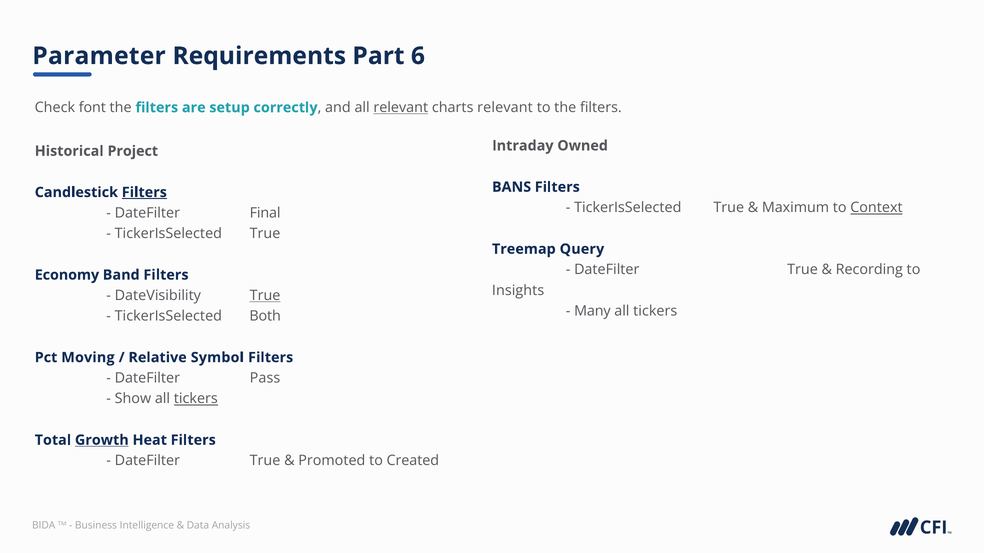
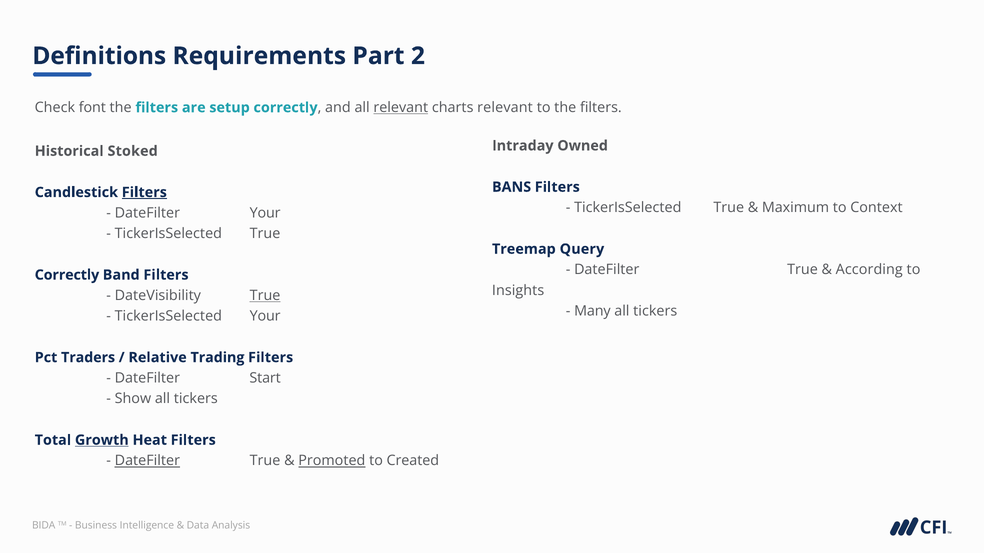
Parameter: Parameter -> Definitions (99, 56)
6: 6 -> 2 (418, 56)
Project: Project -> Stoked (133, 151)
Context underline: present -> none (876, 208)
DateFilter Final: Final -> Your (265, 213)
Recording: Recording -> According (869, 270)
Economy: Economy -> Correctly (67, 275)
TickerIsSelected Both: Both -> Your (265, 316)
Moving: Moving -> Traders (88, 358)
Symbol: Symbol -> Trading (217, 358)
Pass: Pass -> Start (265, 378)
tickers underline: present -> none (196, 399)
DateFilter underline: none -> present (147, 461)
Promoted underline: none -> present (332, 461)
